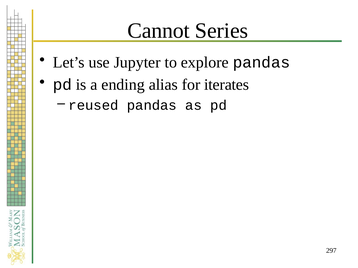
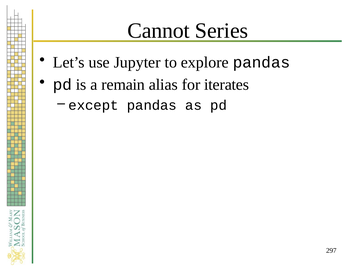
ending: ending -> remain (123, 85)
reused: reused -> except (94, 105)
